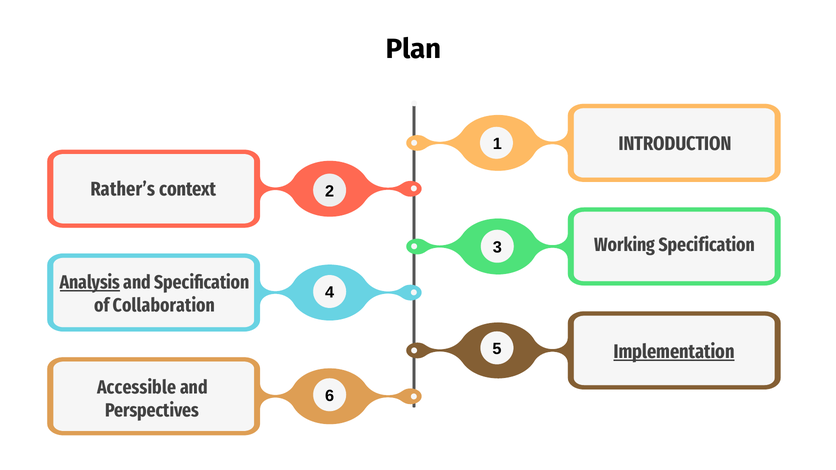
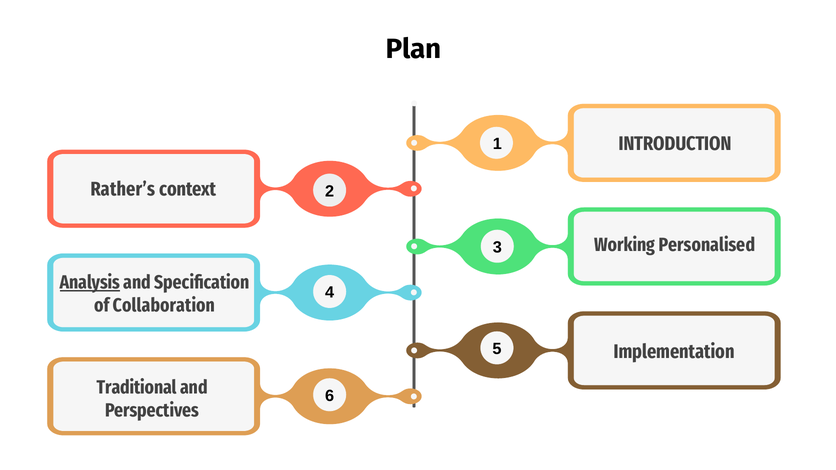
Working Specification: Specification -> Personalised (707, 245)
Implementation underline: present -> none (674, 352)
Accessible: Accessible -> Traditional (137, 388)
